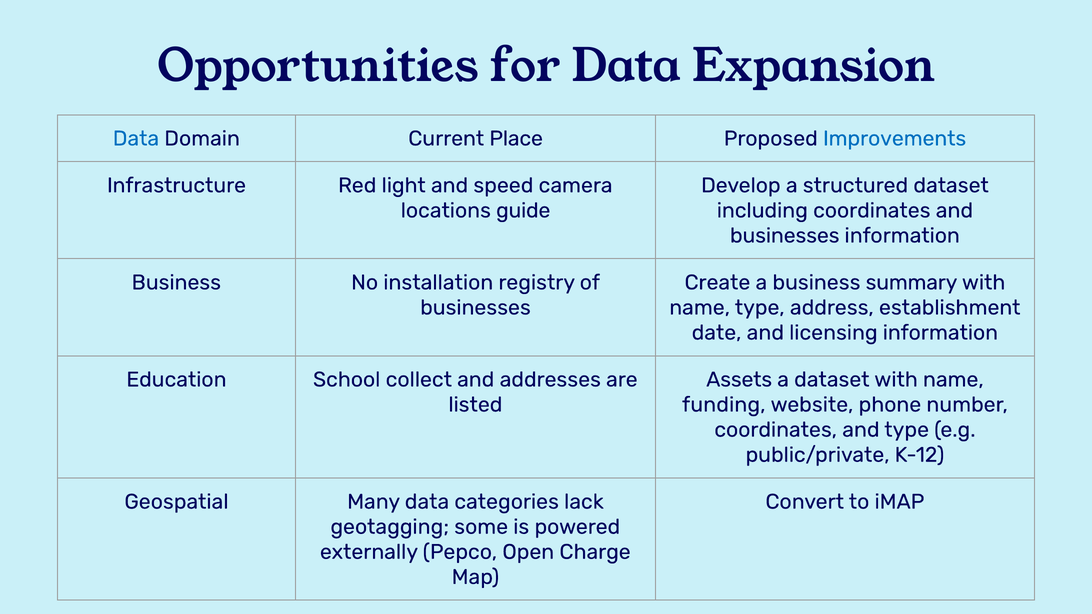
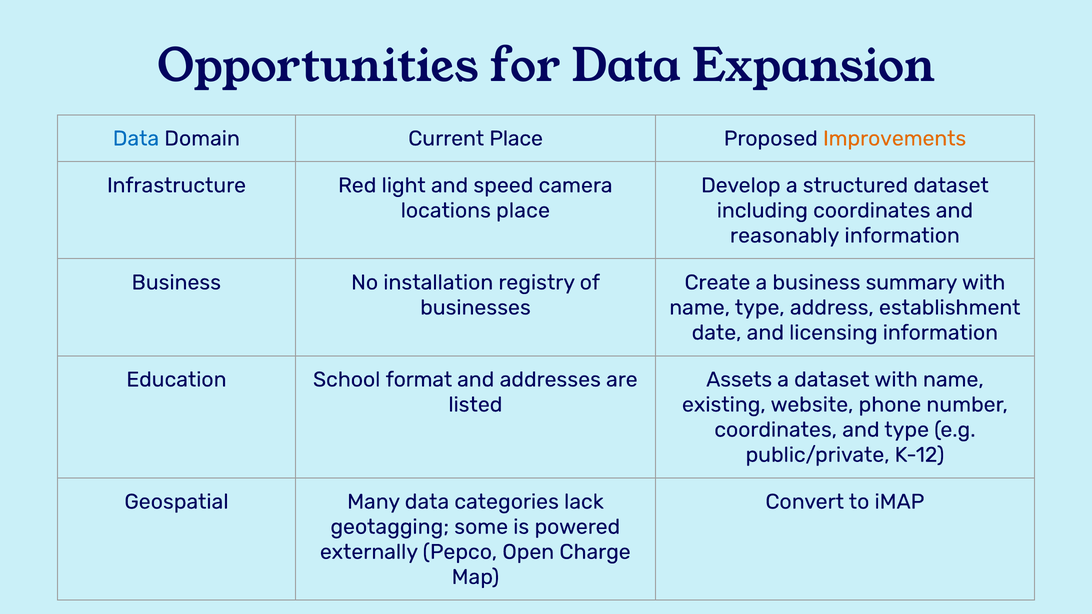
Improvements colour: blue -> orange (895, 139)
locations guide: guide -> place (523, 211)
businesses: businesses -> reasonably (785, 236)
collect: collect -> format (419, 380)
funding: funding -> existing (724, 405)
